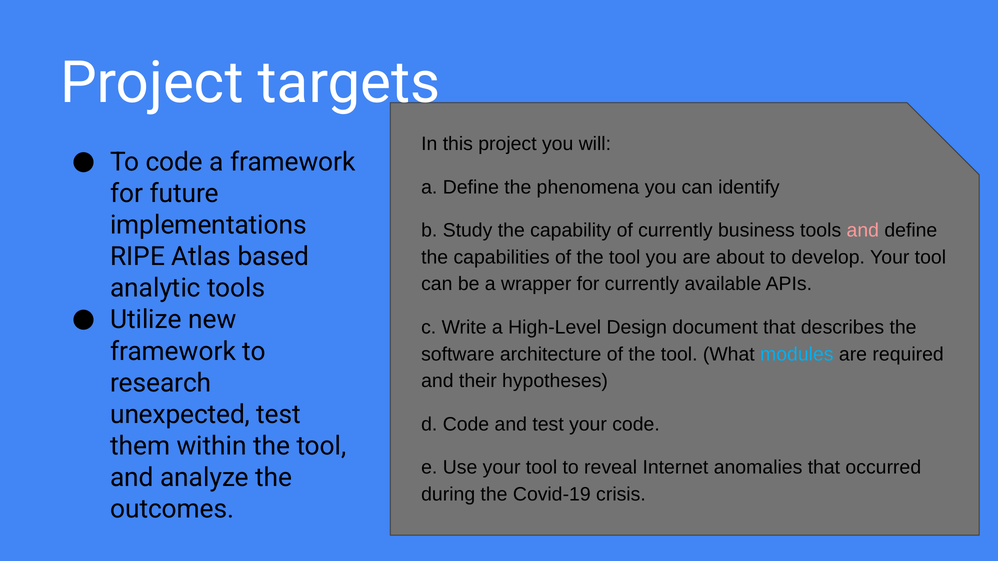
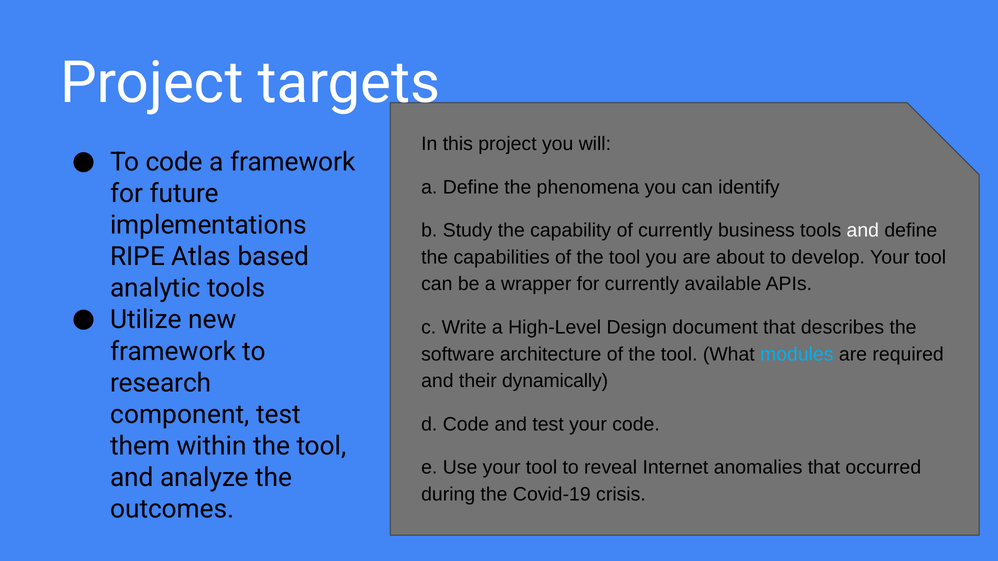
and colour: pink -> white (863, 231)
hypotheses: hypotheses -> dynamically (555, 381)
unexpected: unexpected -> component (180, 415)
